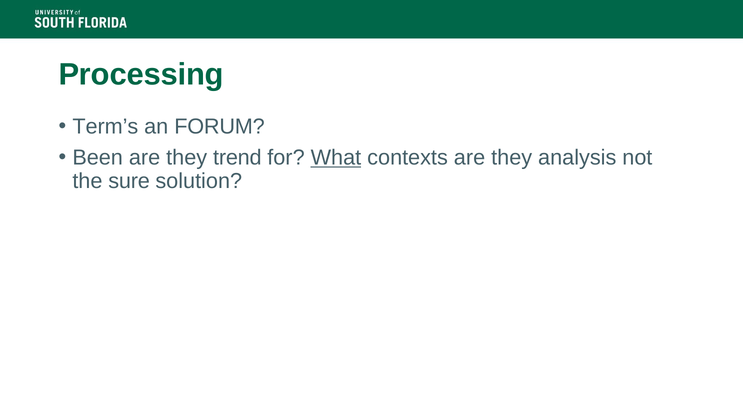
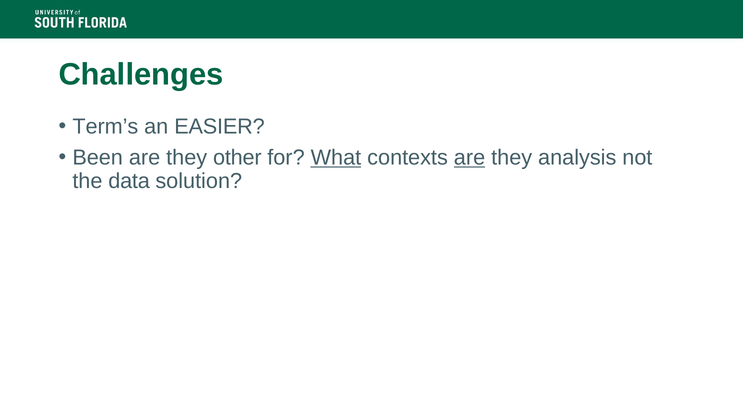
Processing: Processing -> Challenges (141, 75)
FORUM: FORUM -> EASIER (220, 127)
trend: trend -> other (237, 158)
are underline: none -> present (470, 158)
sure: sure -> data (129, 181)
